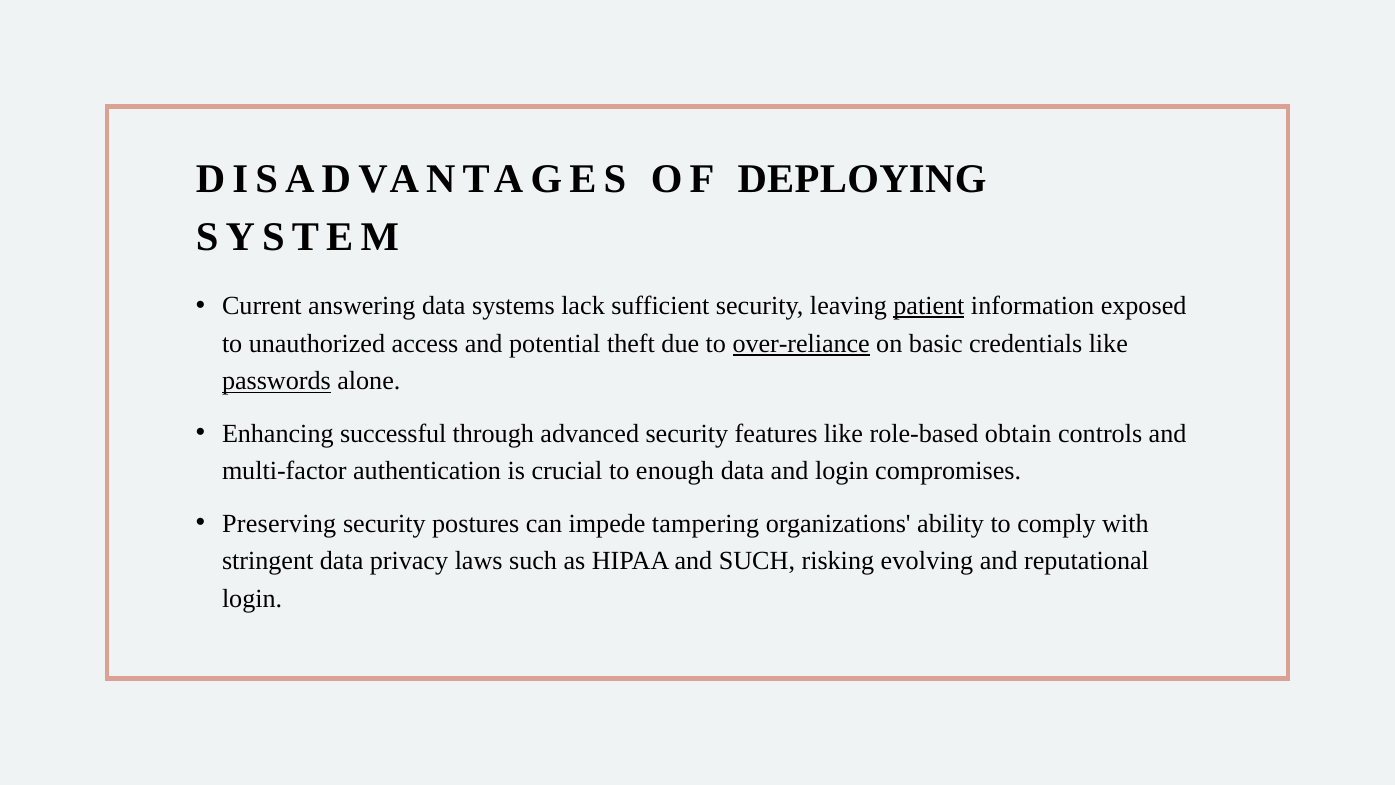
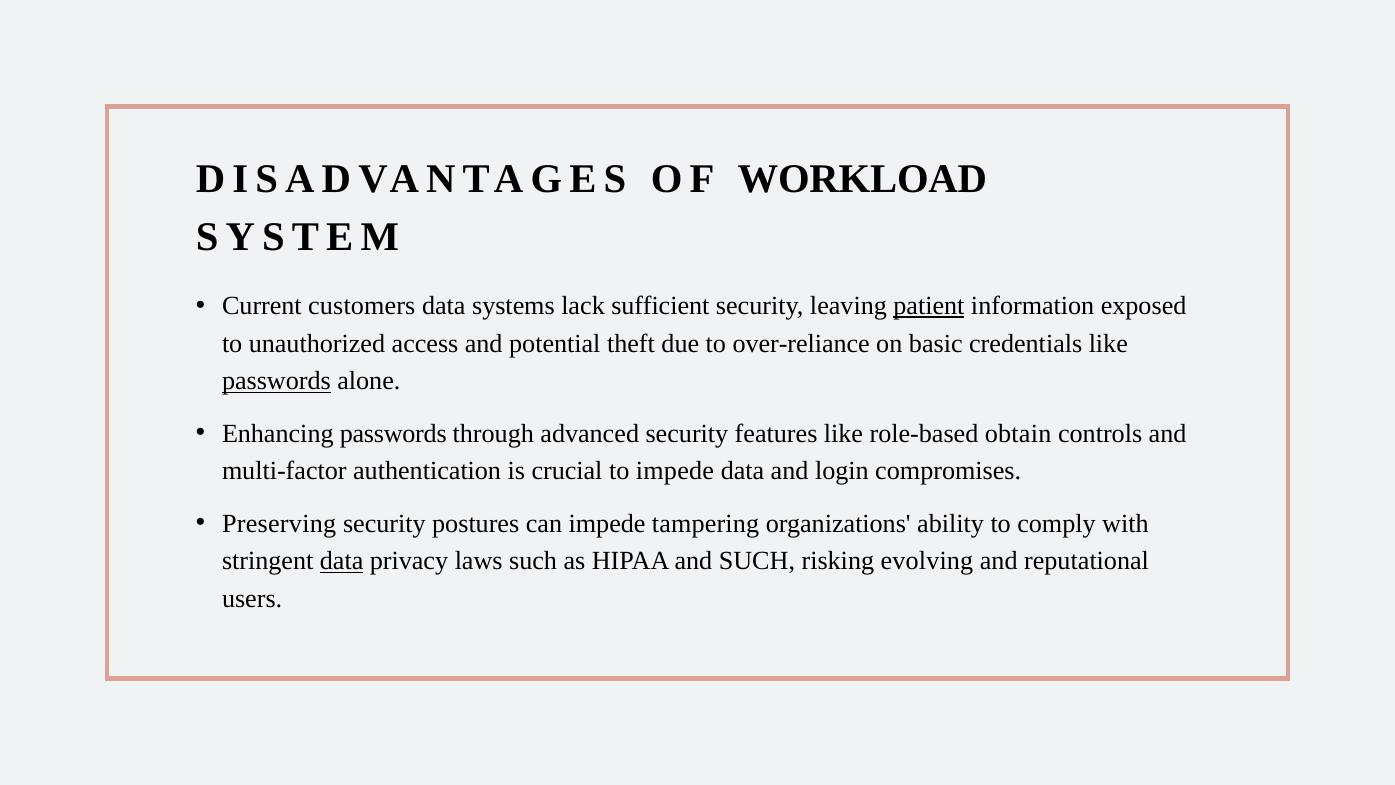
DEPLOYING: DEPLOYING -> WORKLOAD (862, 179)
answering: answering -> customers (362, 306)
over-reliance underline: present -> none (801, 344)
Enhancing successful: successful -> passwords (393, 433)
to enough: enough -> impede (675, 471)
data underline: none -> present (342, 561)
login: login -> users (252, 598)
